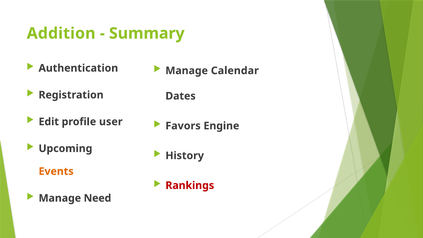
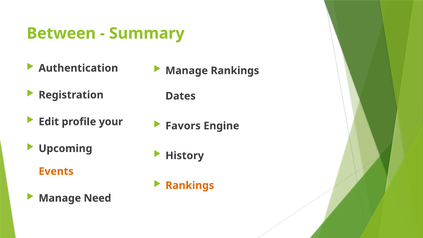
Addition: Addition -> Between (61, 33)
Manage Calendar: Calendar -> Rankings (235, 71)
user: user -> your (111, 122)
Rankings colour: red -> orange (190, 185)
